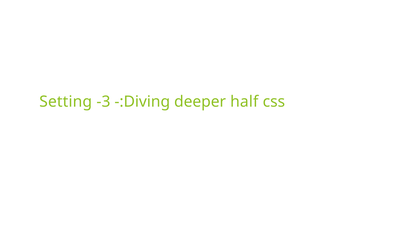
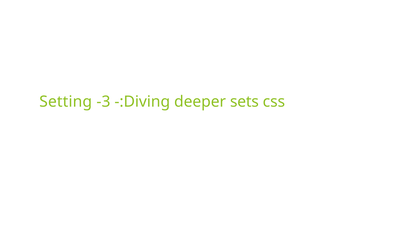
half: half -> sets (244, 102)
